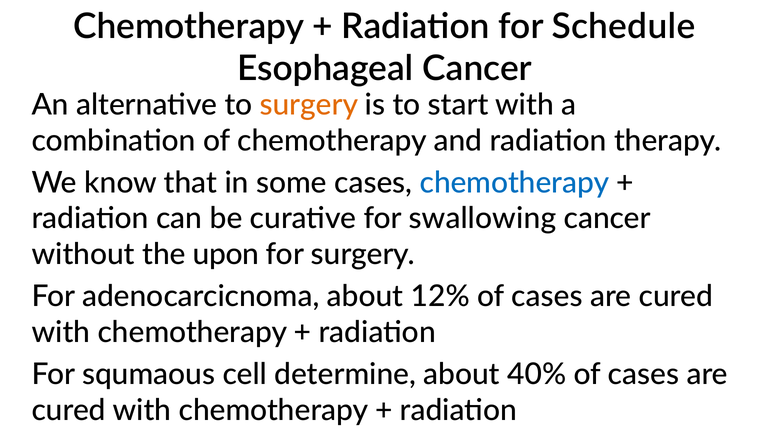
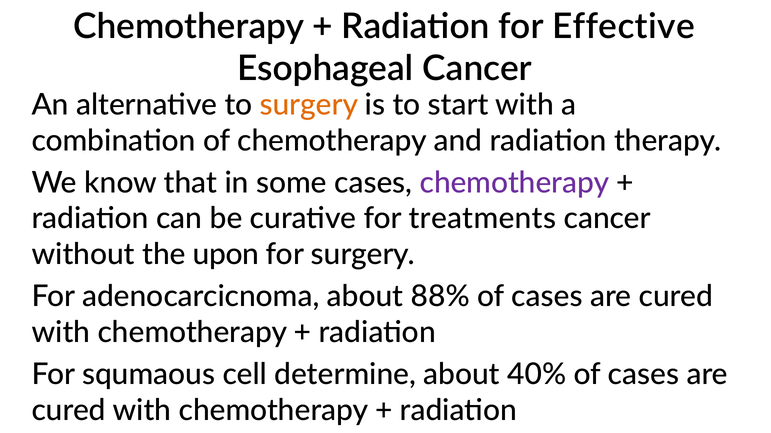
Schedule: Schedule -> Effective (623, 27)
chemotherapy colour: blue -> purple (515, 183)
swallowing: swallowing -> treatments (482, 219)
12%: 12% -> 88% (440, 297)
